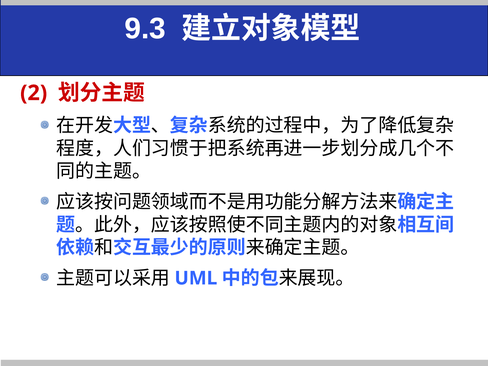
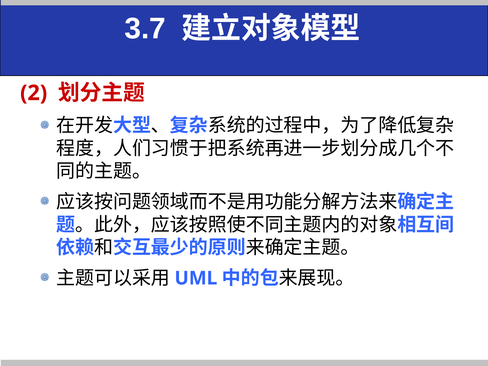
9.3: 9.3 -> 3.7 (145, 29)
